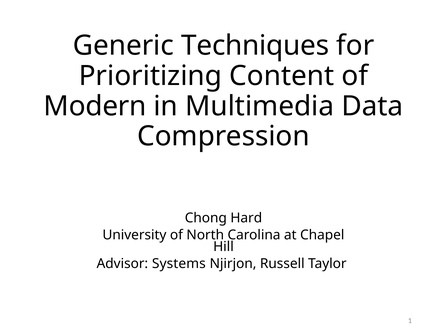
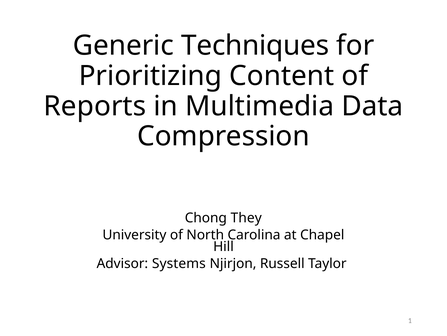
Modern: Modern -> Reports (95, 106)
Hard: Hard -> They (246, 218)
